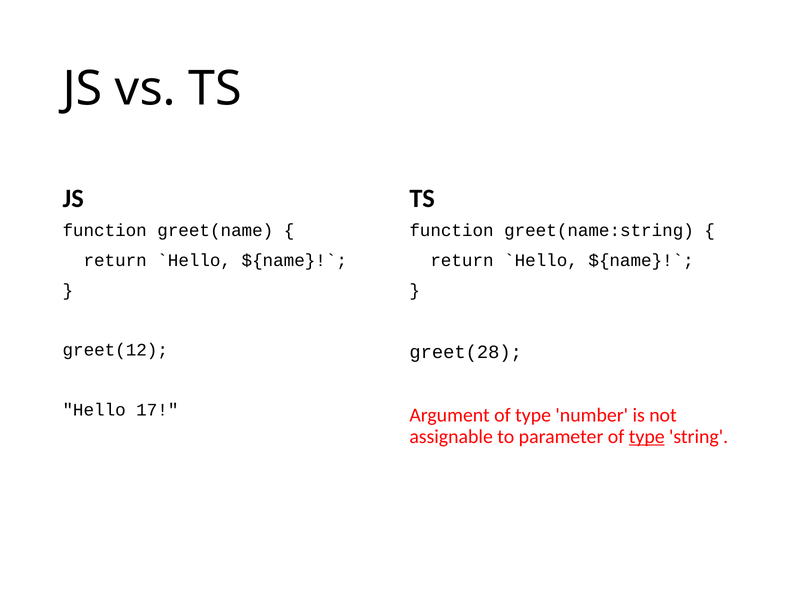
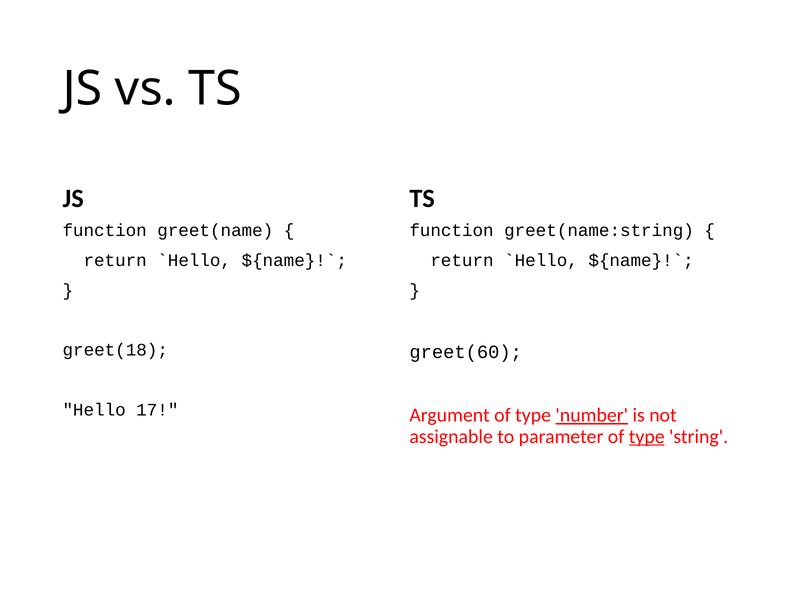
greet(12: greet(12 -> greet(18 (115, 351)
greet(28: greet(28 -> greet(60 (466, 353)
number underline: none -> present (592, 416)
